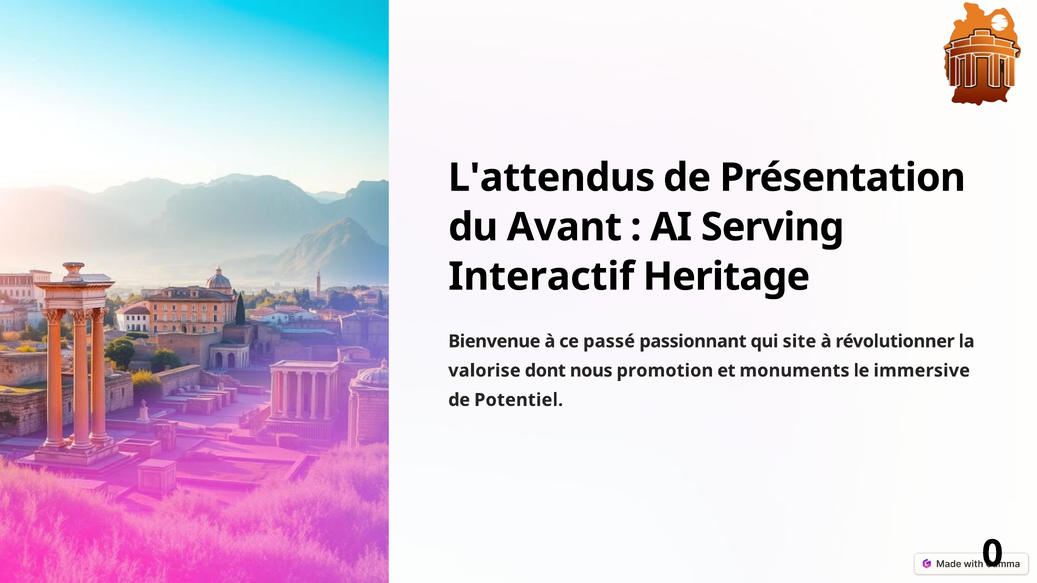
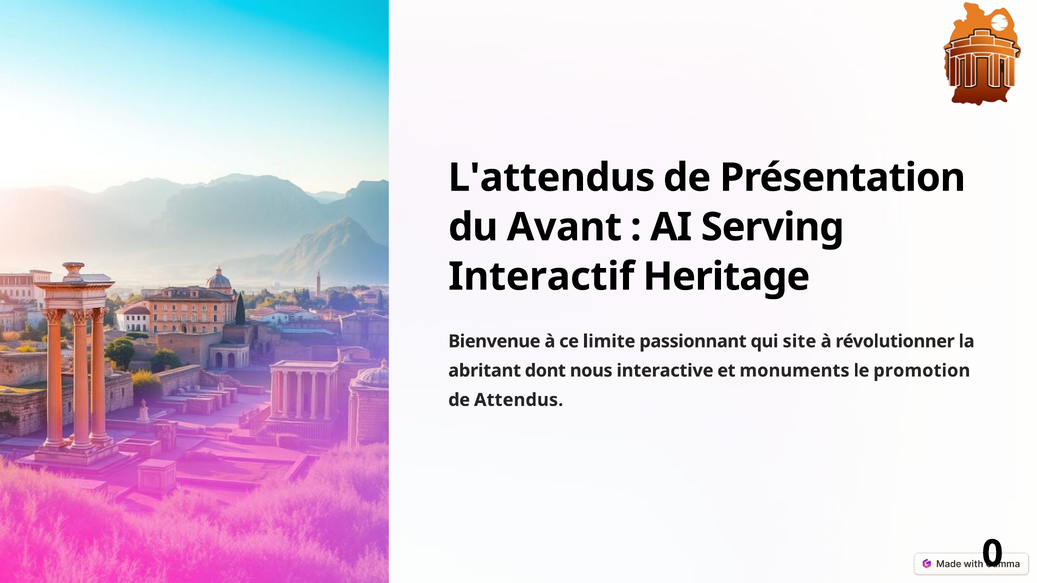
passé: passé -> limite (609, 342)
valorise: valorise -> abritant (485, 371)
promotion: promotion -> interactive (665, 371)
immersive: immersive -> promotion (922, 371)
Potentiel: Potentiel -> Attendus (519, 400)
